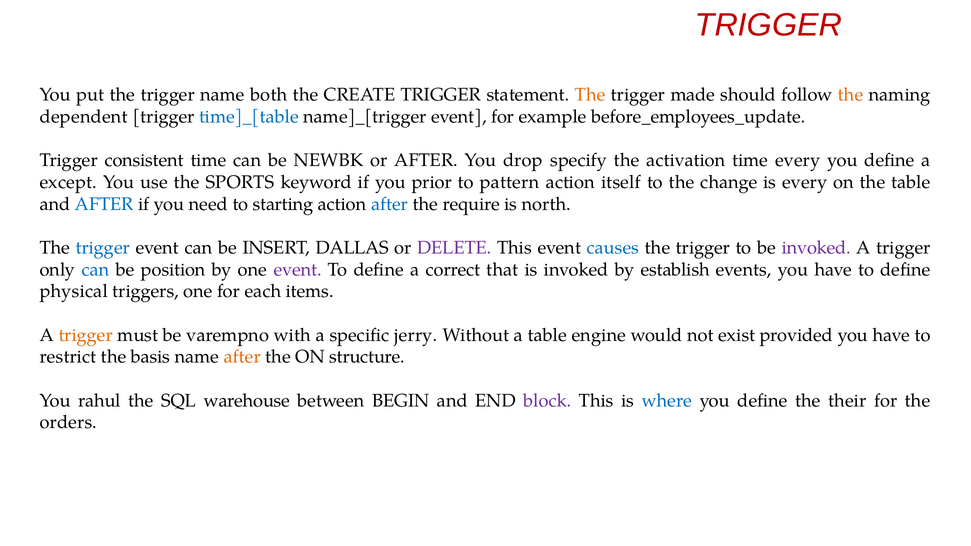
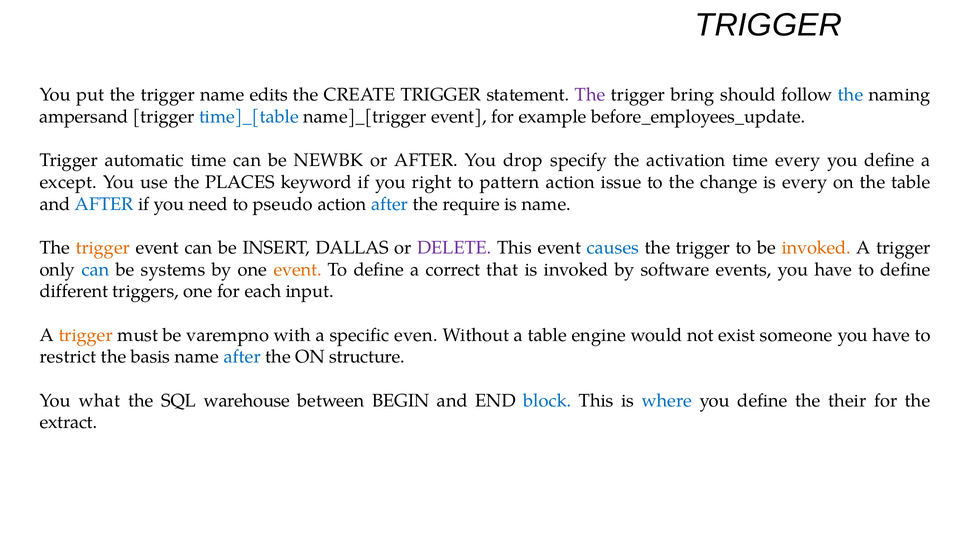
TRIGGER colour: red -> black (769, 25)
both: both -> edits (269, 95)
The colour: orange -> purple (590, 95)
made: made -> bring (693, 95)
the colour: orange -> blue (851, 95)
dependent: dependent -> ampersand (84, 117)
consistent: consistent -> automatic (144, 160)
SPORTS: SPORTS -> PLACES (240, 182)
prior: prior -> right (432, 182)
itself: itself -> issue (621, 182)
starting: starting -> pseudo (283, 204)
is north: north -> name (546, 204)
trigger colour: blue -> orange (103, 248)
invoked colour: purple -> orange (816, 248)
position: position -> systems (173, 270)
event colour: purple -> orange (298, 270)
establish: establish -> software (675, 270)
physical: physical -> different (74, 291)
items: items -> input (310, 291)
jerry: jerry -> even (416, 335)
provided: provided -> someone (796, 335)
after colour: orange -> blue (242, 357)
rahul: rahul -> what (99, 401)
block colour: purple -> blue (547, 401)
orders: orders -> extract (68, 423)
